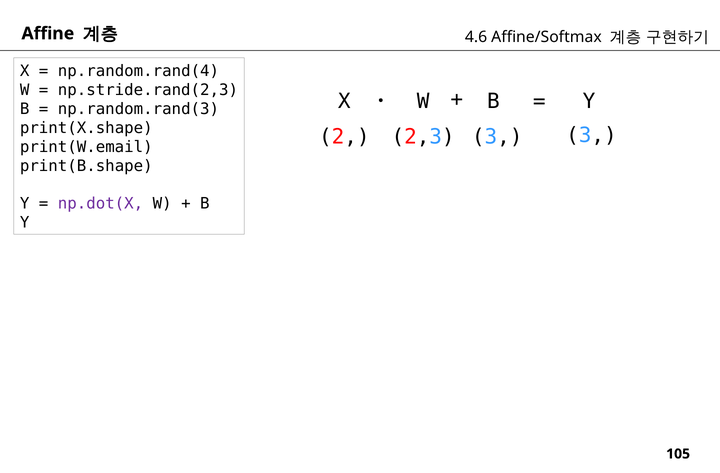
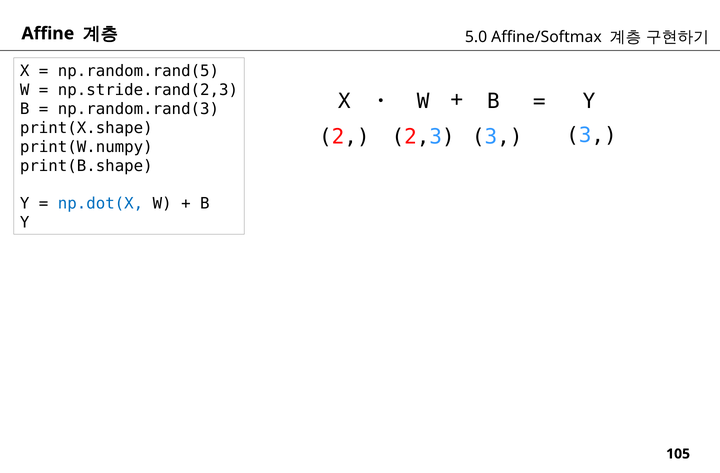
4.6: 4.6 -> 5.0 (476, 37)
np.random.rand(4: np.random.rand(4 -> np.random.rand(5 (138, 71)
print(W.email: print(W.email -> print(W.numpy (86, 147)
np.dot(X colour: purple -> blue (101, 204)
